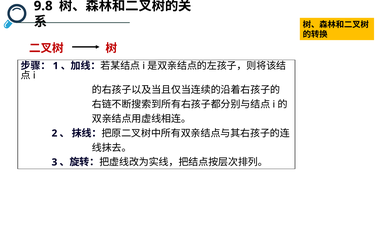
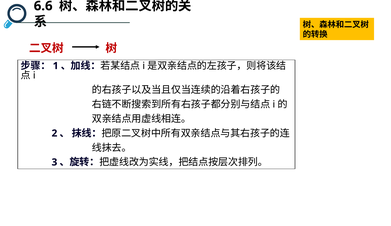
9.8: 9.8 -> 6.6 (43, 6)
